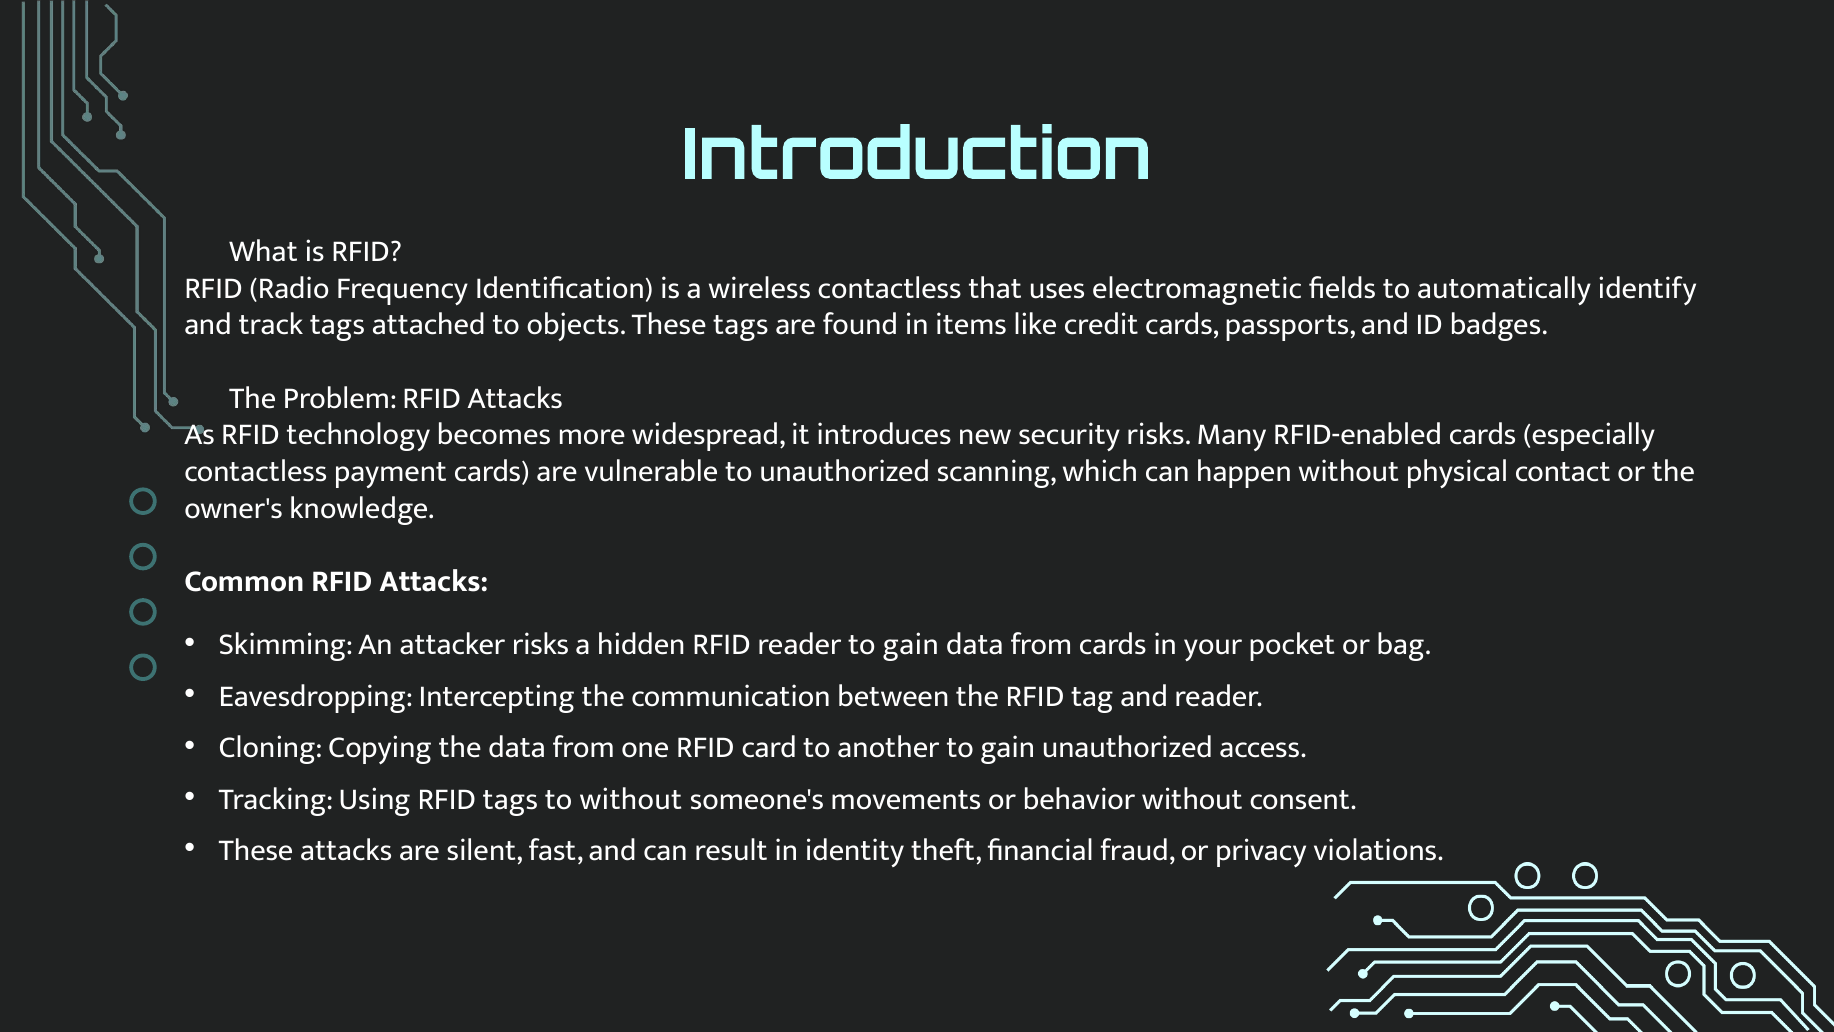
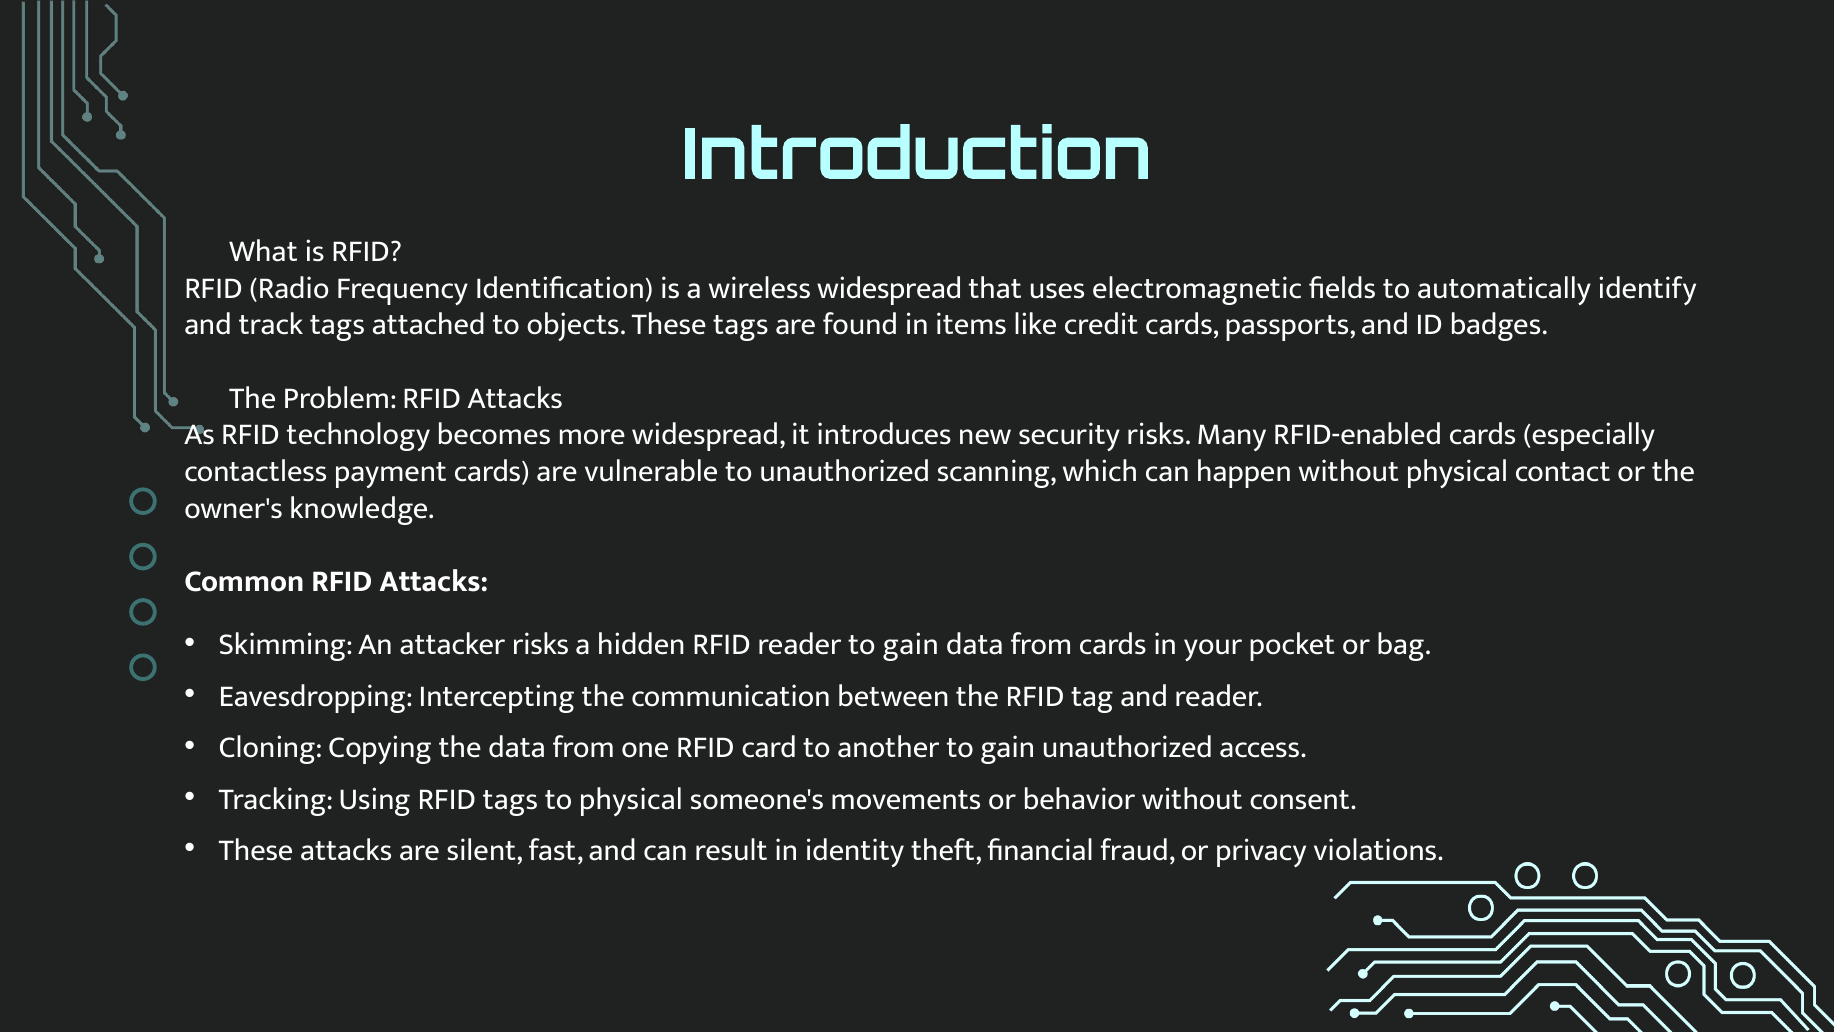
wireless contactless: contactless -> widespread (890, 288)
to without: without -> physical (631, 799)
